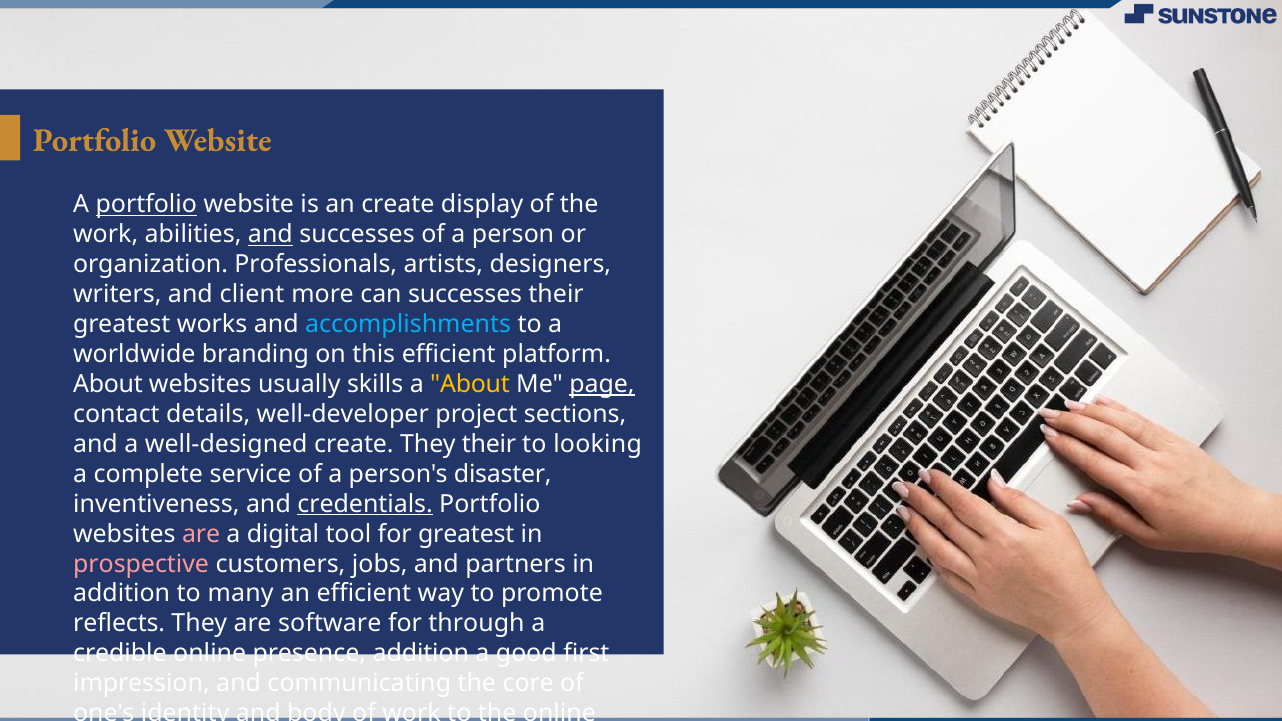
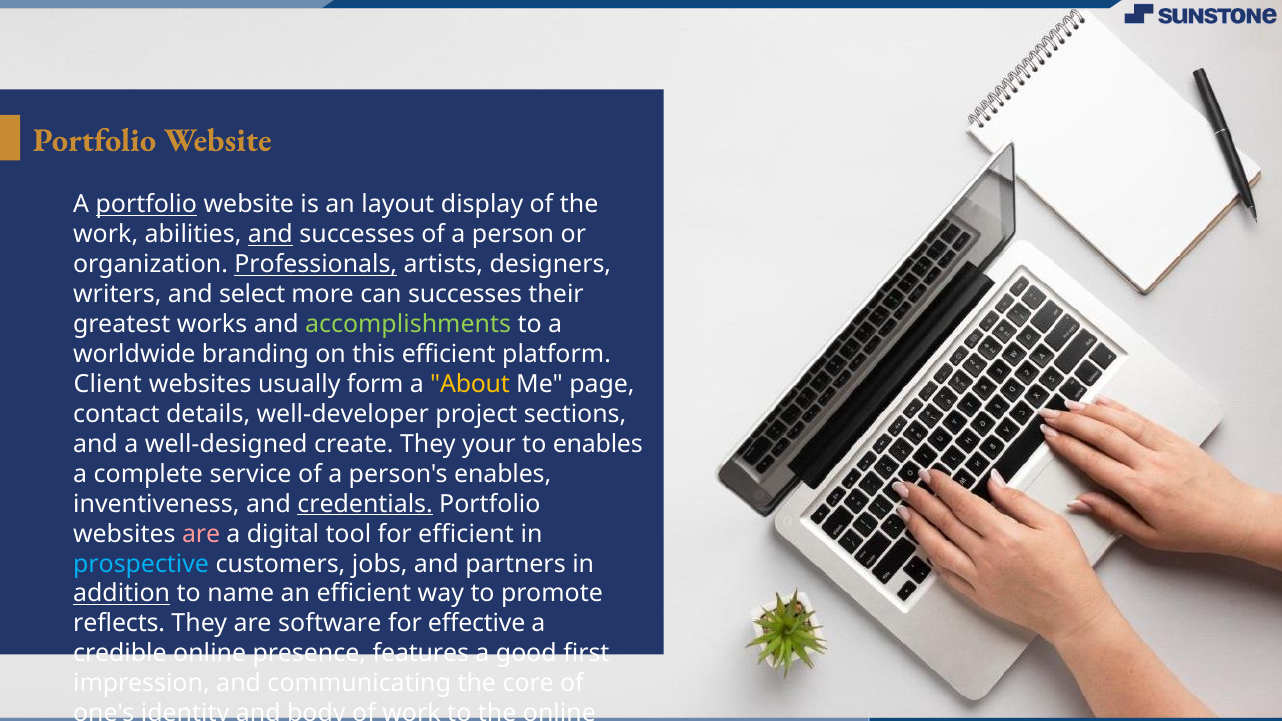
an create: create -> layout (398, 205)
Professionals underline: none -> present (316, 265)
client: client -> select (252, 295)
accomplishments colour: light blue -> light green (408, 324)
About: About -> Client (108, 384)
skills: skills -> form (375, 384)
page underline: present -> none (602, 384)
They their: their -> your (489, 444)
to looking: looking -> enables (598, 444)
person's disaster: disaster -> enables (503, 474)
for greatest: greatest -> efficient (466, 534)
prospective colour: pink -> light blue (141, 564)
addition underline: none -> present (122, 594)
many: many -> name (241, 594)
through: through -> effective (477, 624)
presence addition: addition -> features (421, 654)
